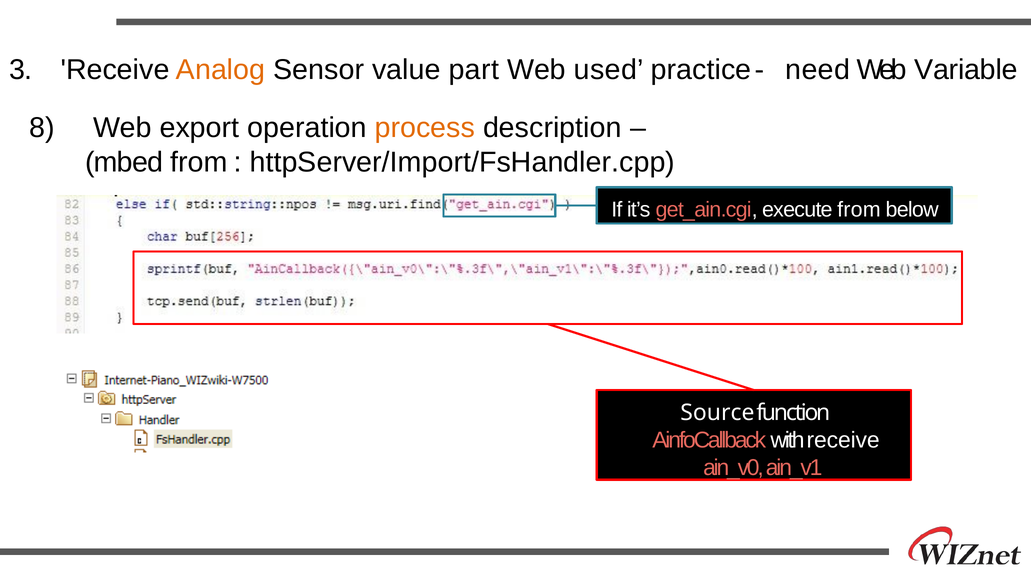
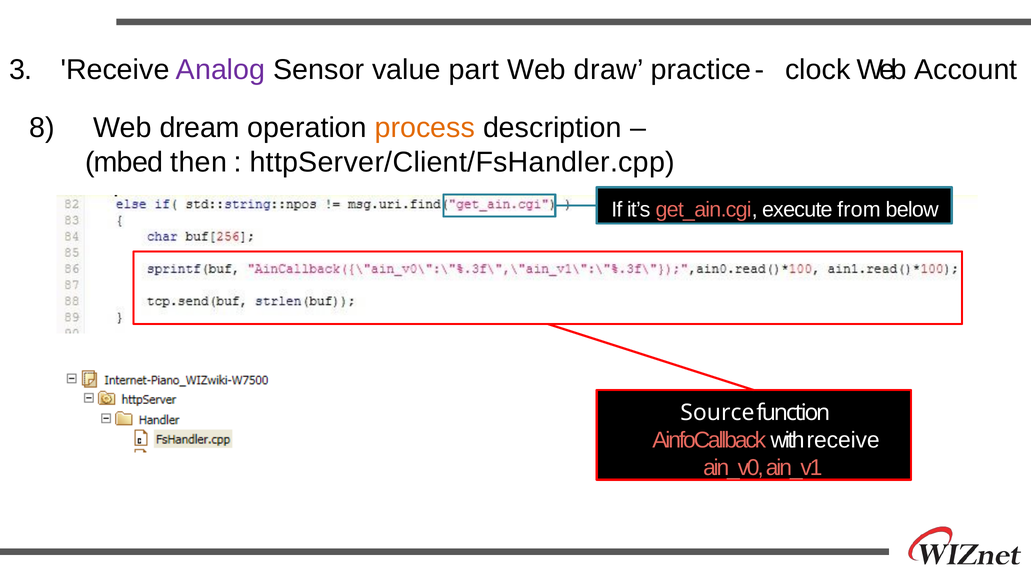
Analog colour: orange -> purple (221, 70)
used: used -> draw (609, 70)
need: need -> clock (818, 70)
Variable: Variable -> Account (966, 70)
export: export -> dream (200, 128)
mbed from: from -> then (199, 162)
httpServer/Import/FsHandler.cpp: httpServer/Import/FsHandler.cpp -> httpServer/Client/FsHandler.cpp (462, 162)
